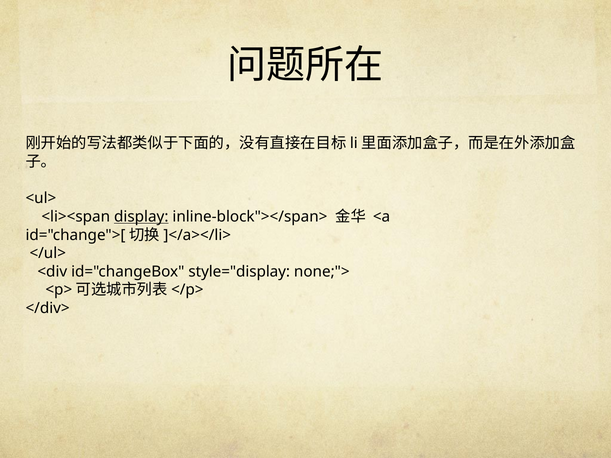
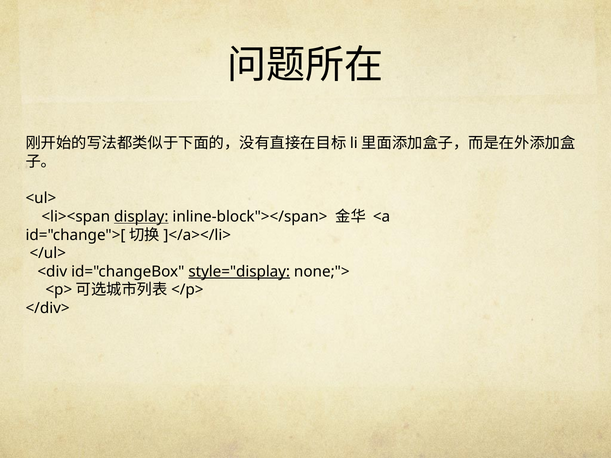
style="display underline: none -> present (239, 272)
